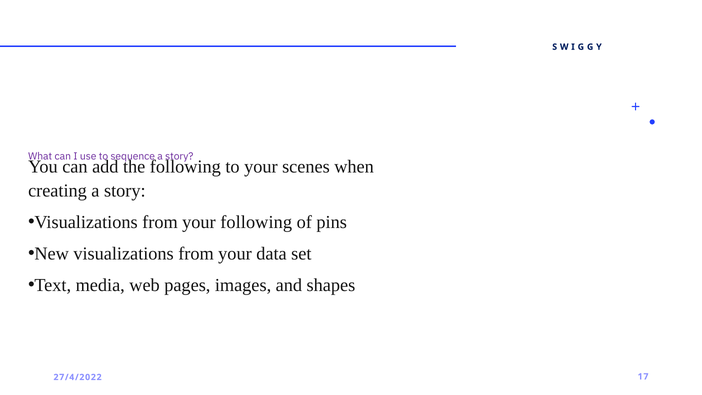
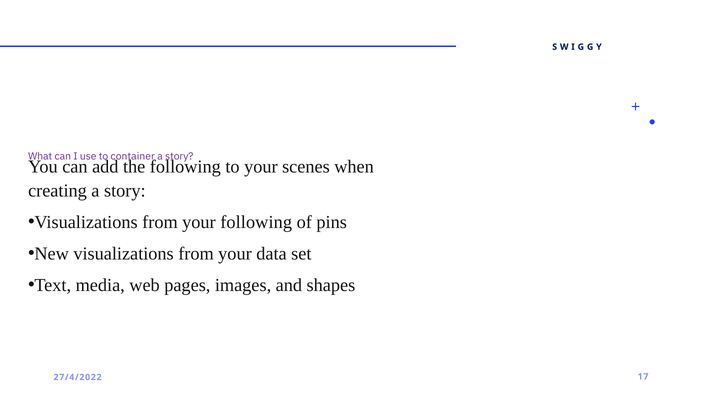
sequence: sequence -> container (133, 156)
